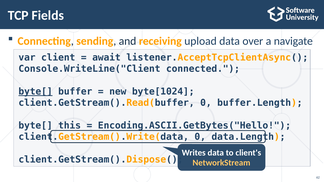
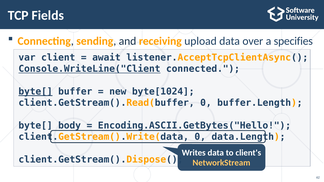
navigate: navigate -> specifies (293, 41)
Console.WriteLine("Client underline: none -> present (89, 69)
this: this -> body (70, 126)
